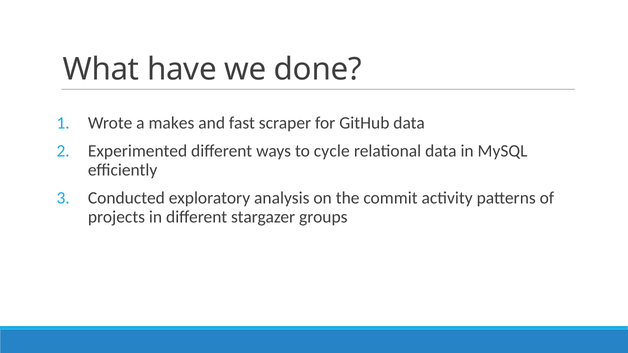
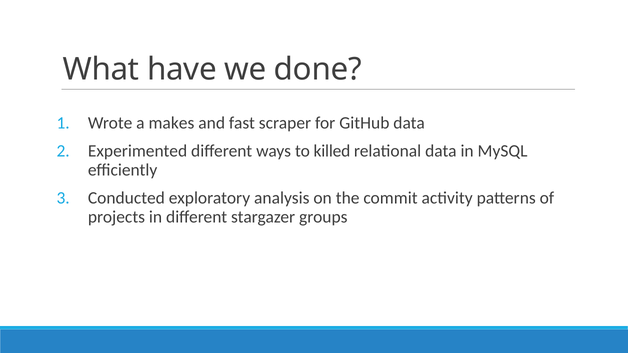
cycle: cycle -> killed (332, 151)
